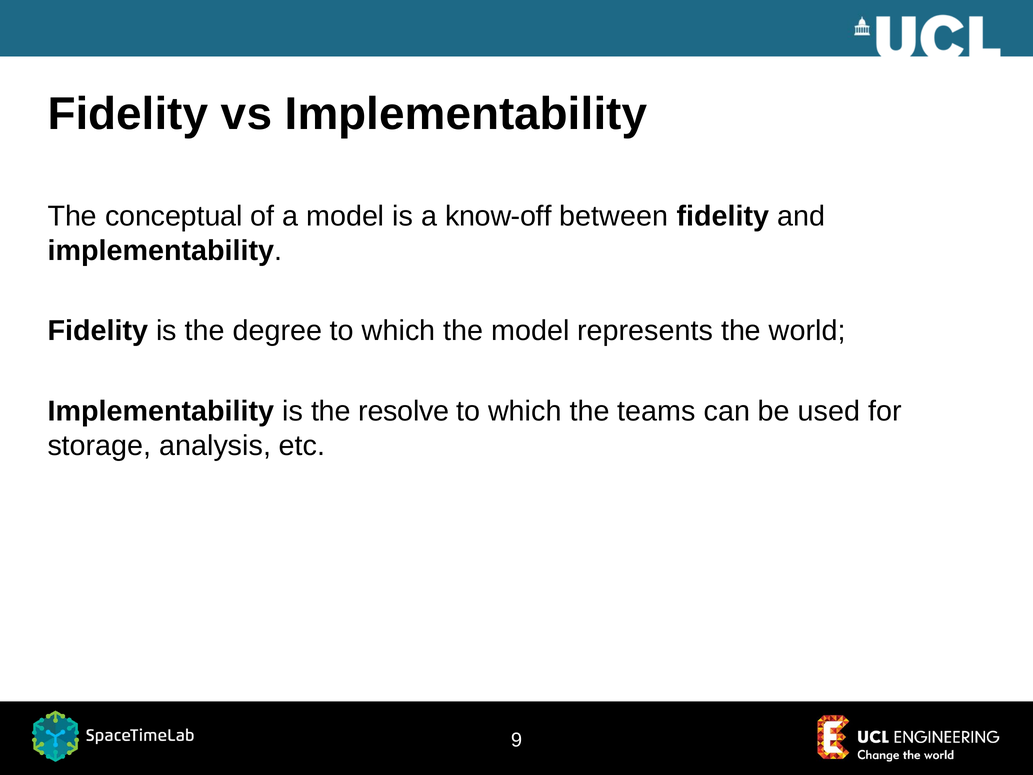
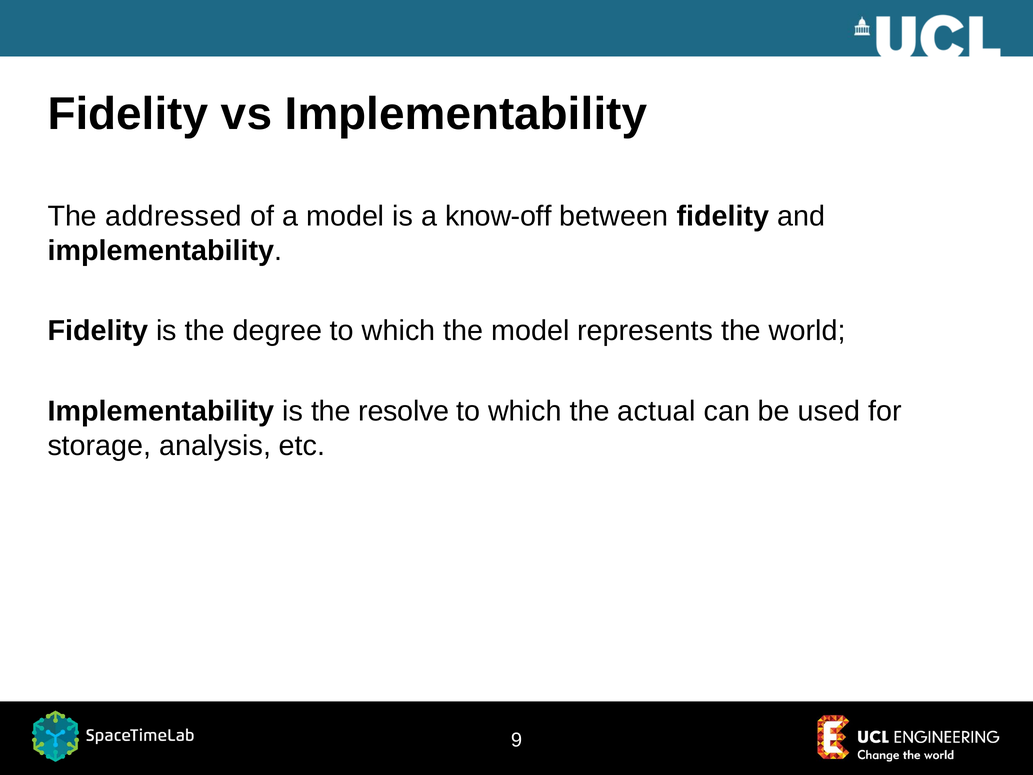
conceptual: conceptual -> addressed (174, 216)
teams: teams -> actual (656, 411)
